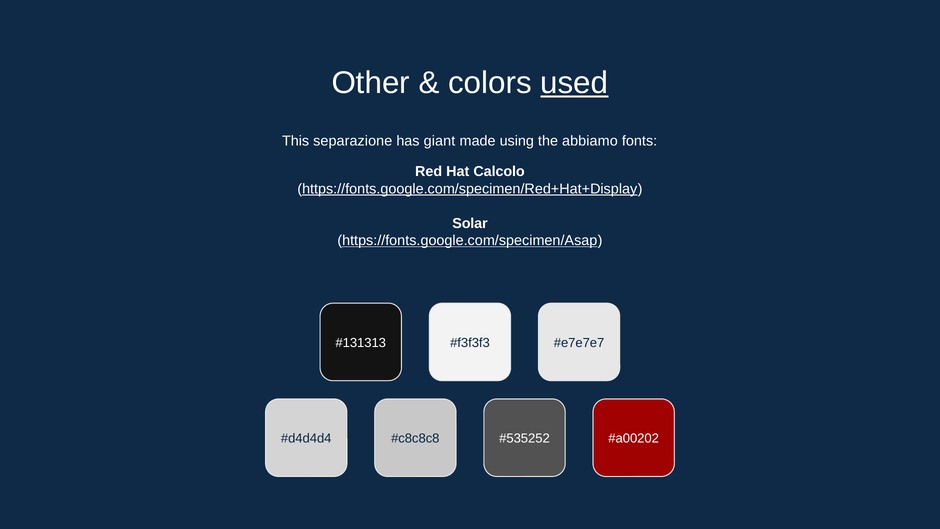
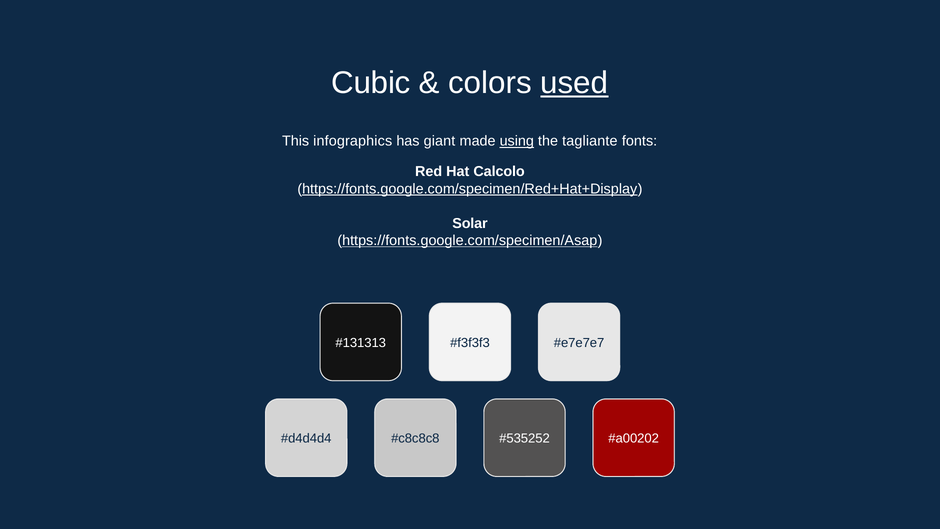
Other: Other -> Cubic (371, 83)
separazione: separazione -> infographics (353, 141)
using underline: none -> present (517, 141)
abbiamo: abbiamo -> tagliante (590, 141)
